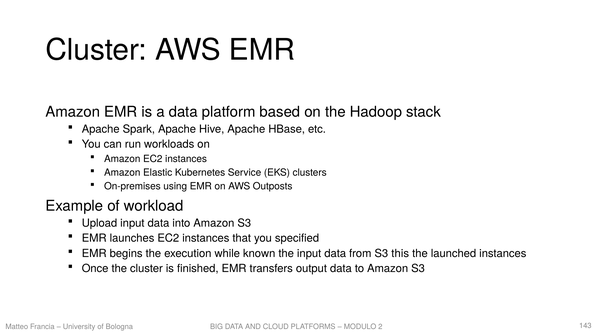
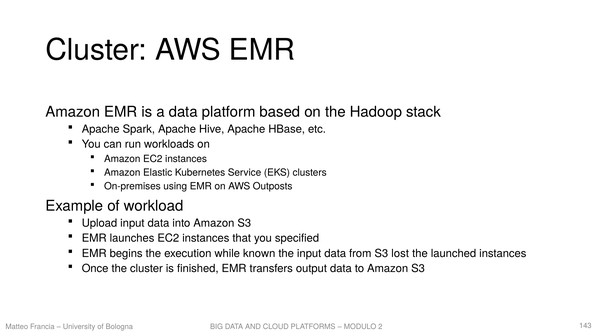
this: this -> lost (400, 254)
